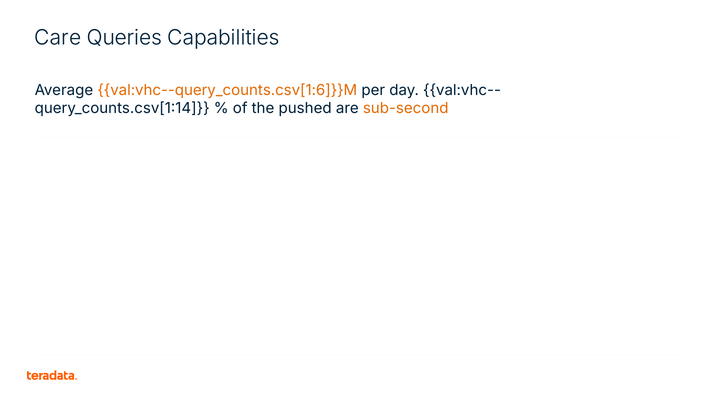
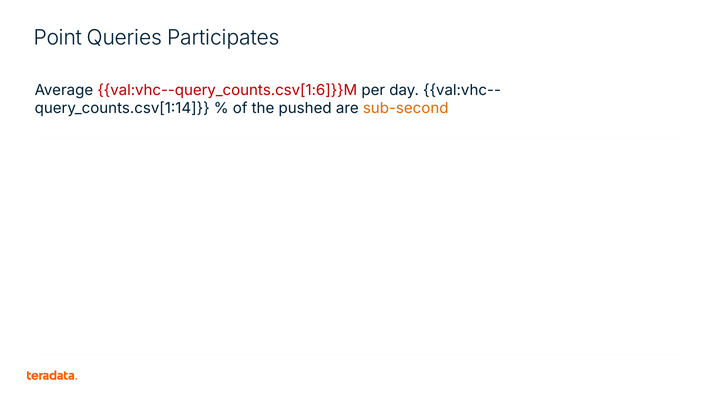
Care: Care -> Point (58, 38)
Capabilities: Capabilities -> Participates (224, 38)
val:vhc--query_counts.csv[1:6]}}M colour: orange -> red (227, 90)
